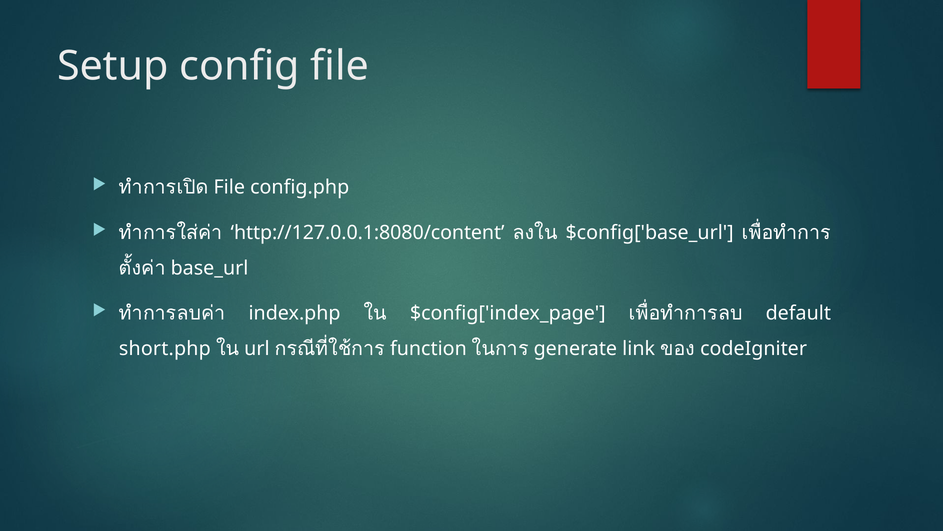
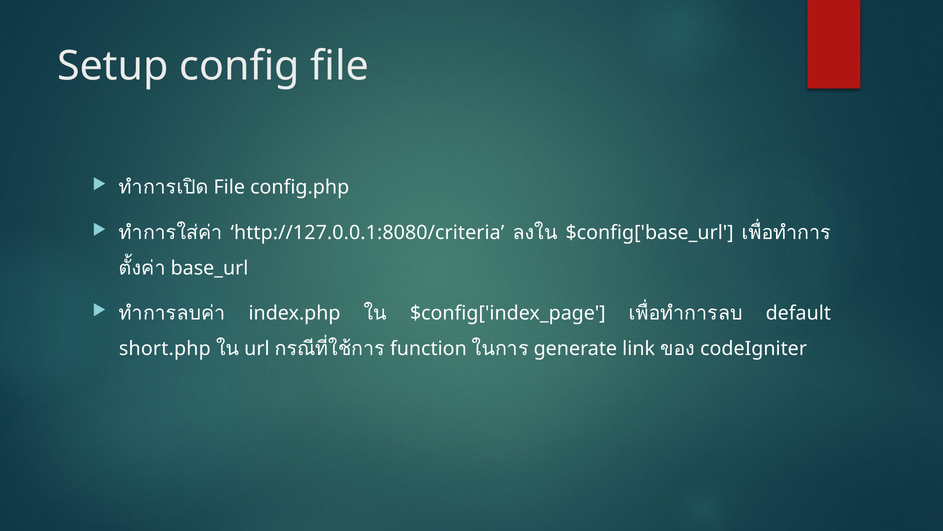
http://127.0.0.1:8080/content: http://127.0.0.1:8080/content -> http://127.0.0.1:8080/criteria (369, 232)
